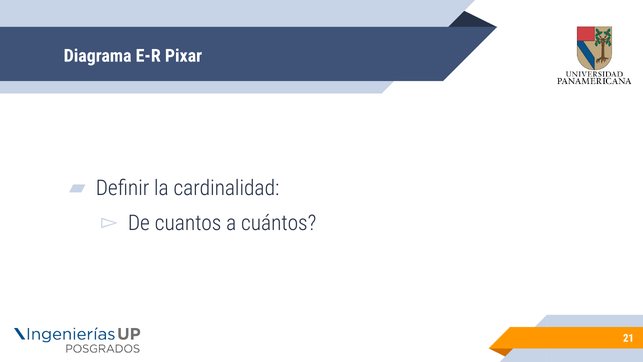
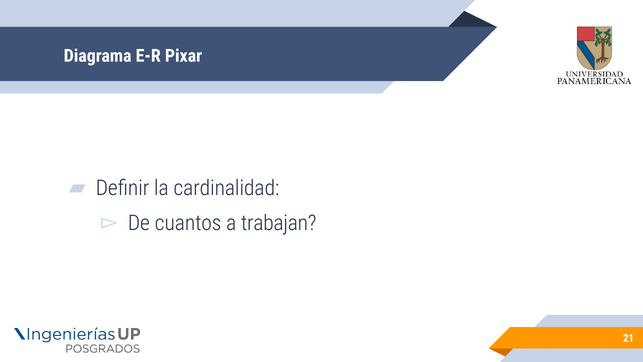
cuántos: cuántos -> trabajan (279, 223)
